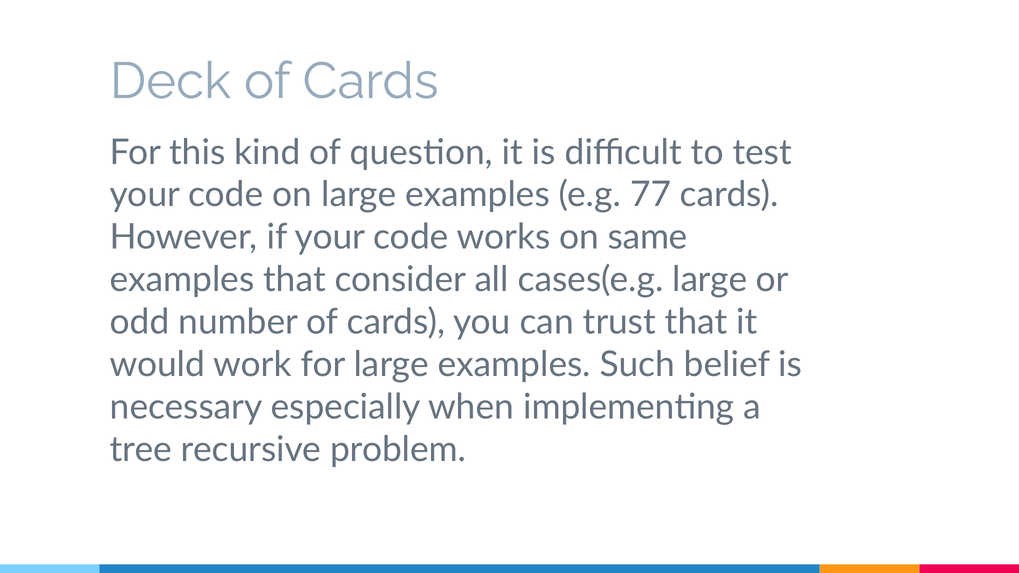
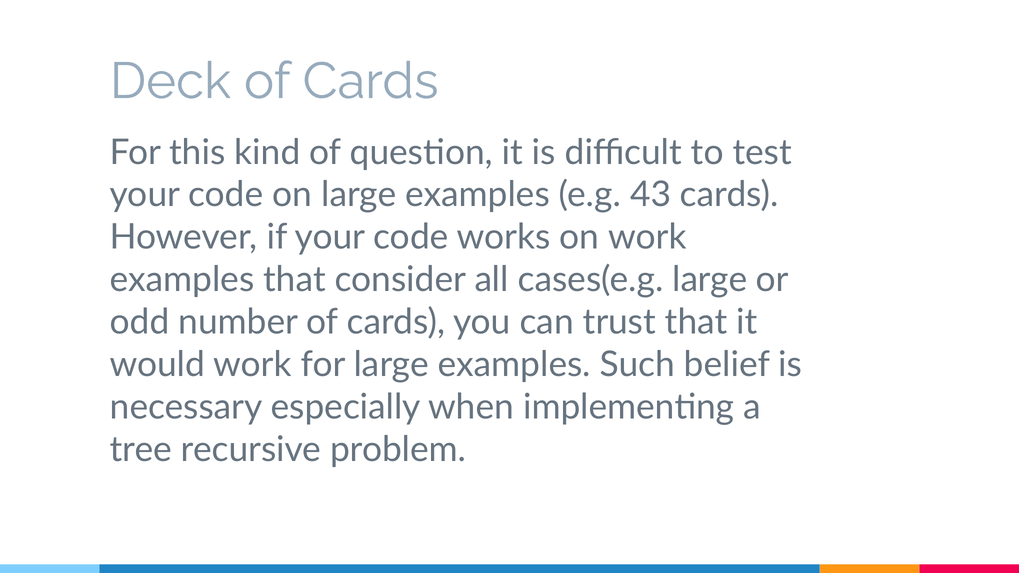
77: 77 -> 43 (651, 195)
on same: same -> work (647, 237)
